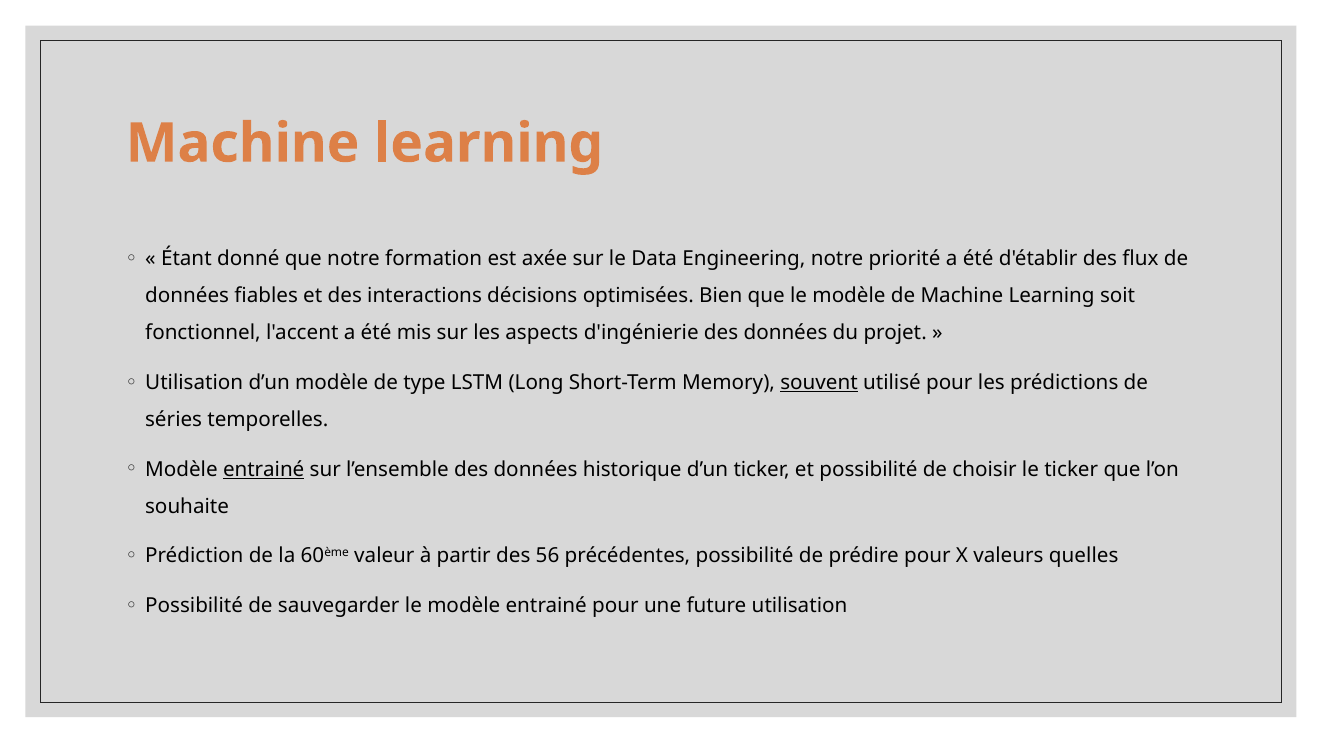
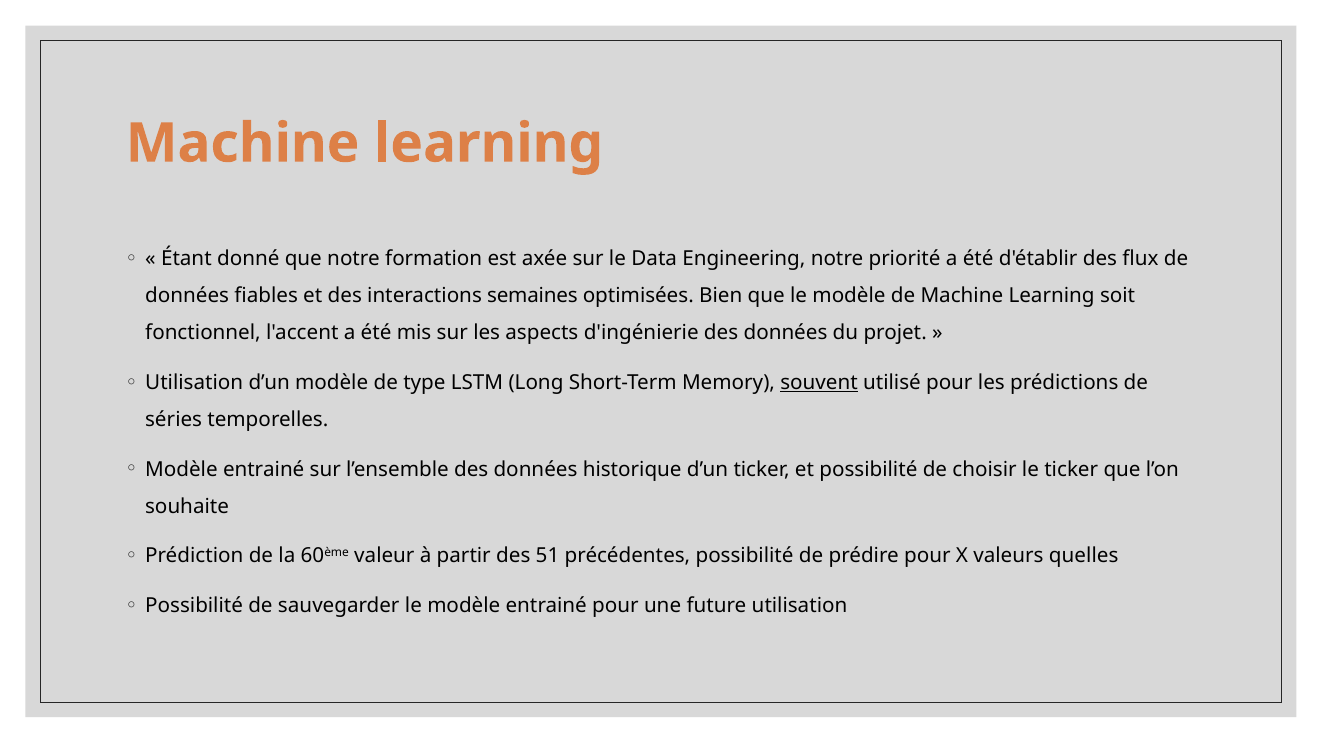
décisions: décisions -> semaines (532, 296)
entrainé underline: present -> none (264, 470)
56: 56 -> 51 (547, 557)
